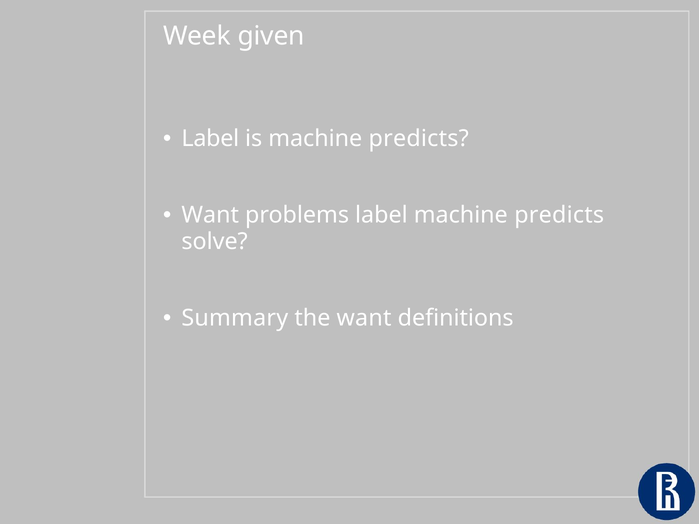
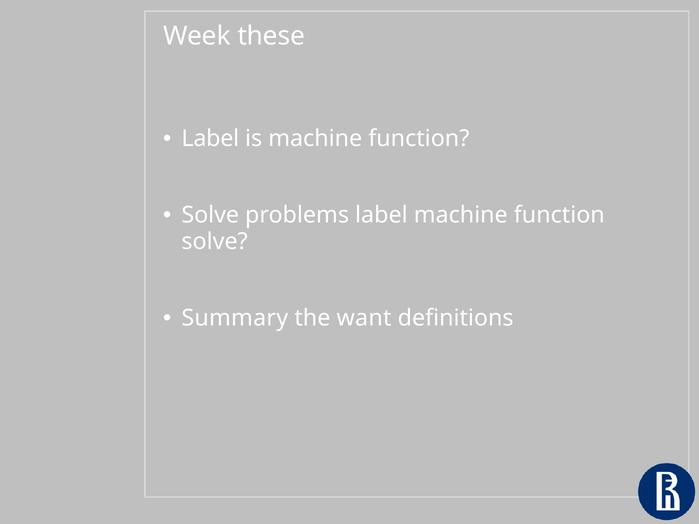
given: given -> these (271, 36)
is machine predicts: predicts -> function (419, 139)
Want: Want -> Solve (210, 215)
predicts: predicts -> function (559, 215)
